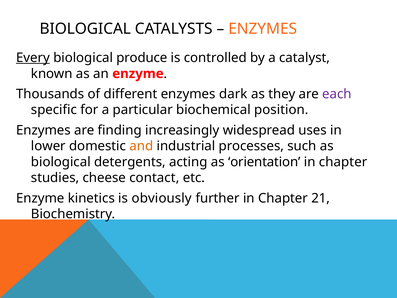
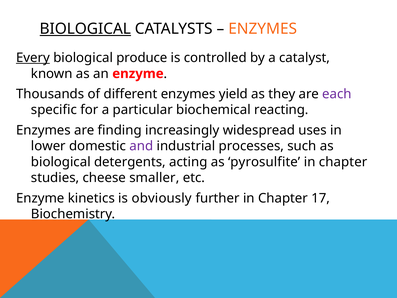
BIOLOGICAL underline: none -> present (85, 29)
dark: dark -> yield (233, 94)
position: position -> reacting (281, 110)
and colour: orange -> purple (141, 146)
orientation: orientation -> pyrosulfite (264, 162)
contact: contact -> smaller (154, 178)
21: 21 -> 17 (321, 198)
